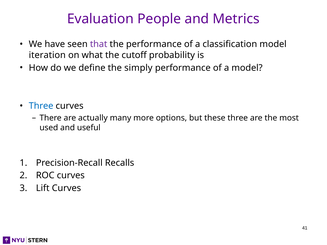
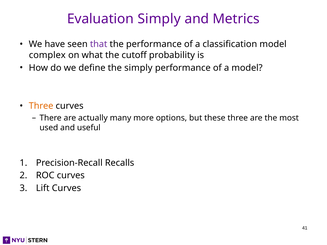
Evaluation People: People -> Simply (159, 19)
iteration: iteration -> complex (47, 55)
Three colour: blue -> orange (41, 106)
